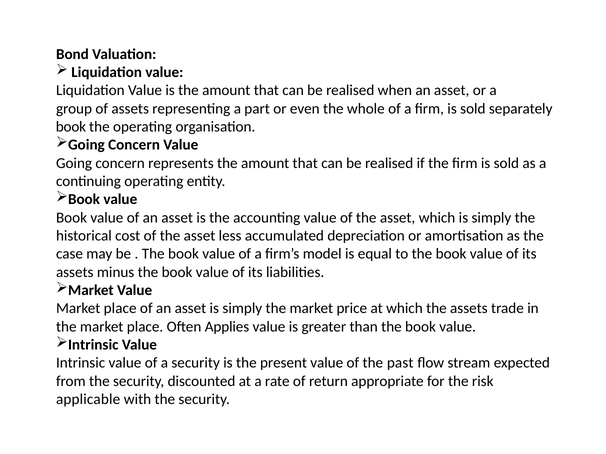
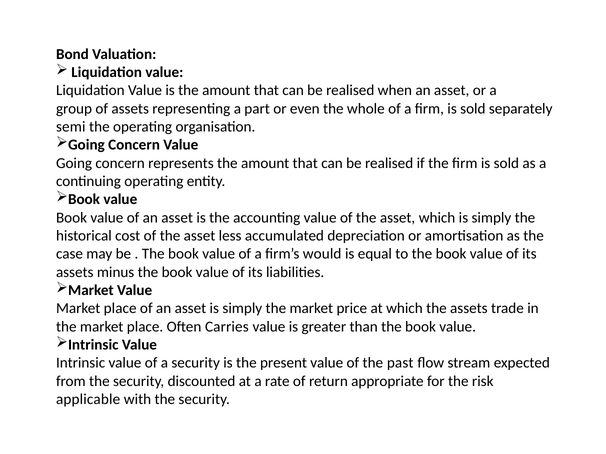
book: book -> semi (71, 127)
model: model -> would (322, 254)
Applies: Applies -> Carries (227, 327)
